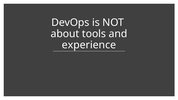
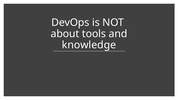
experience: experience -> knowledge (89, 45)
